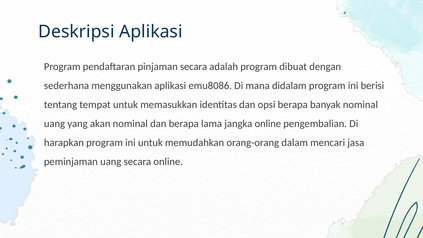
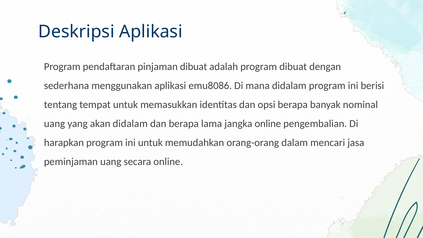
pinjaman secara: secara -> dibuat (194, 67)
akan nominal: nominal -> didalam (130, 124)
